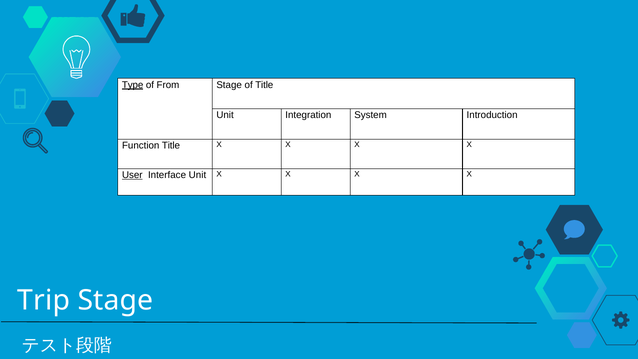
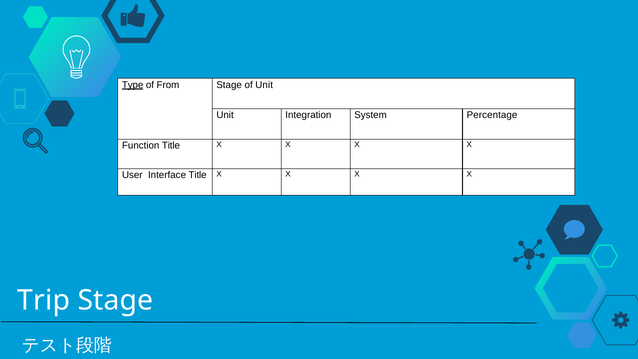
of Title: Title -> Unit (264, 85)
Introduction: Introduction -> Percentage (492, 115)
User underline: present -> none (132, 175)
Interface Unit: Unit -> Title (198, 175)
